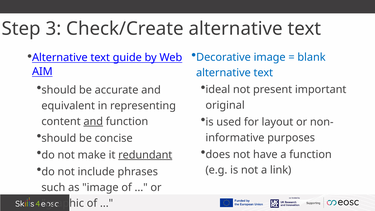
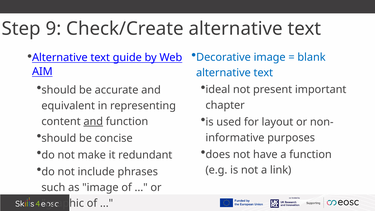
3: 3 -> 9 (53, 29)
original: original -> chapter (225, 105)
redundant underline: present -> none (145, 155)
